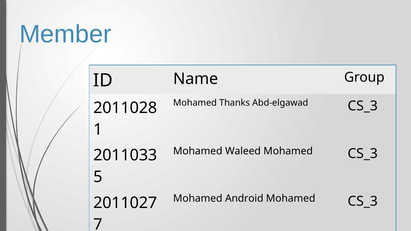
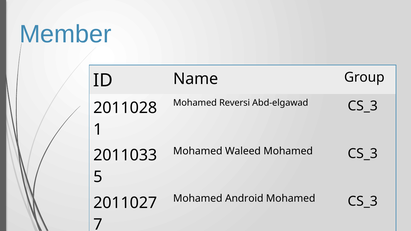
Thanks: Thanks -> Reversi (235, 103)
